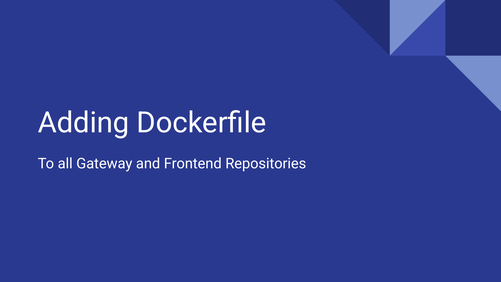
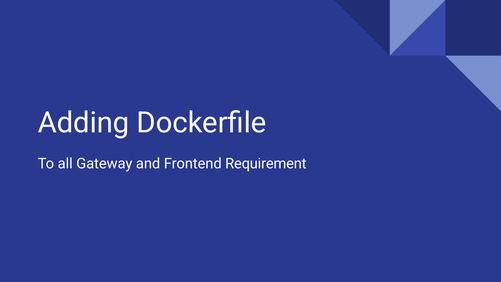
Repositories: Repositories -> Requirement (266, 164)
